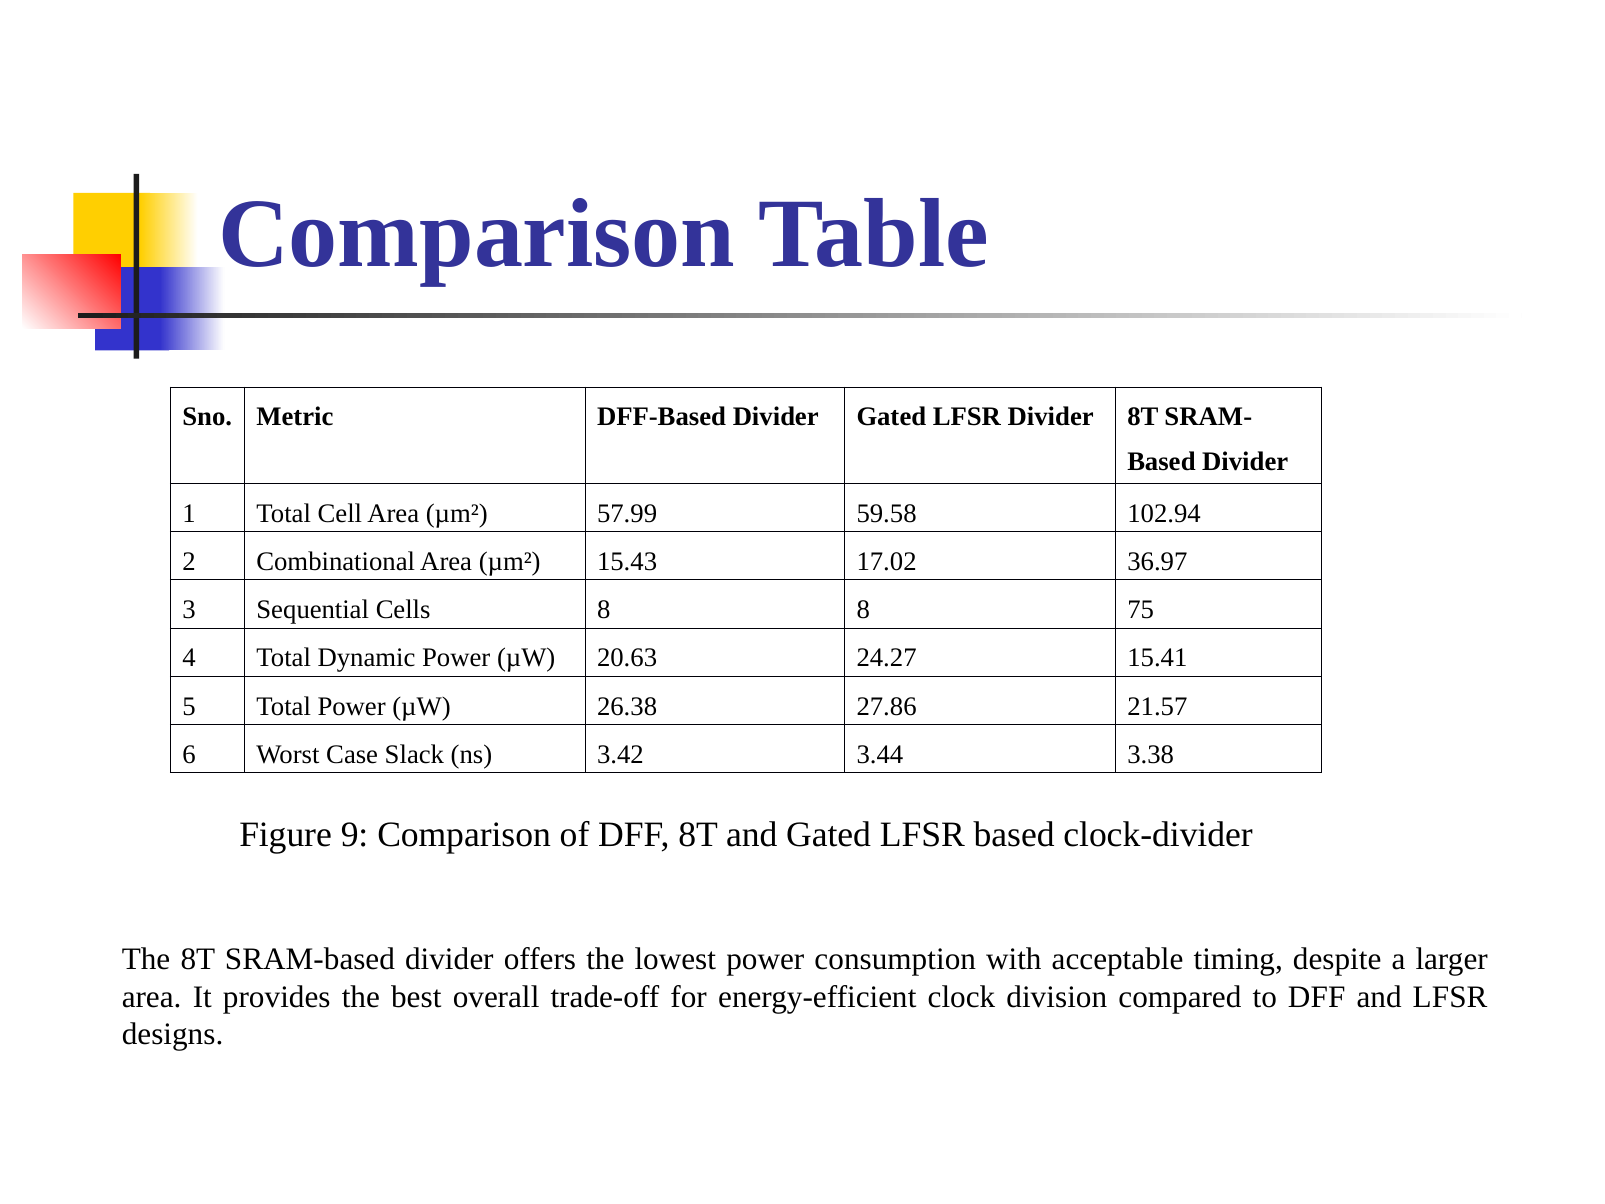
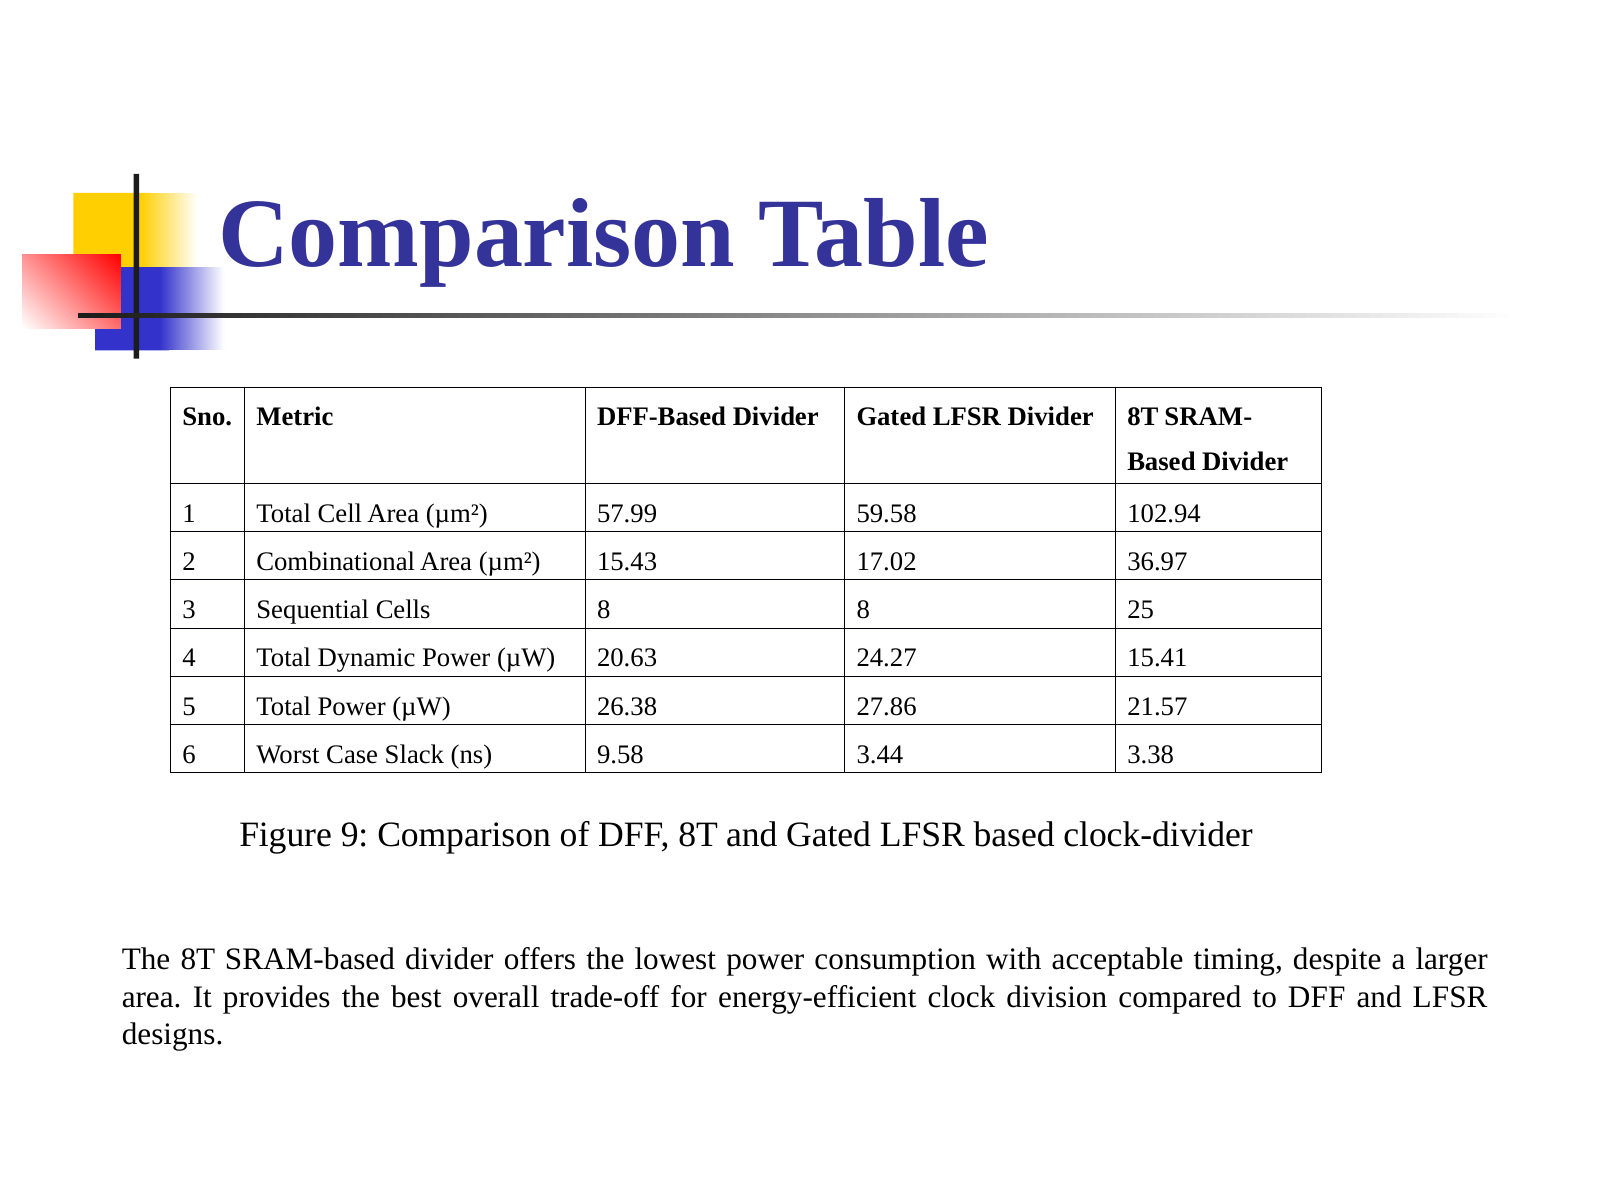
75: 75 -> 25 (1141, 610)
3.42: 3.42 -> 9.58 (620, 754)
